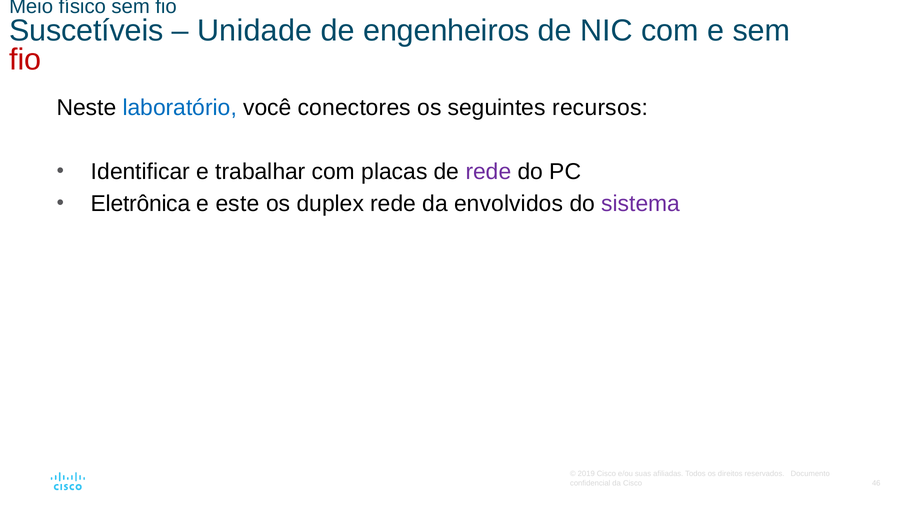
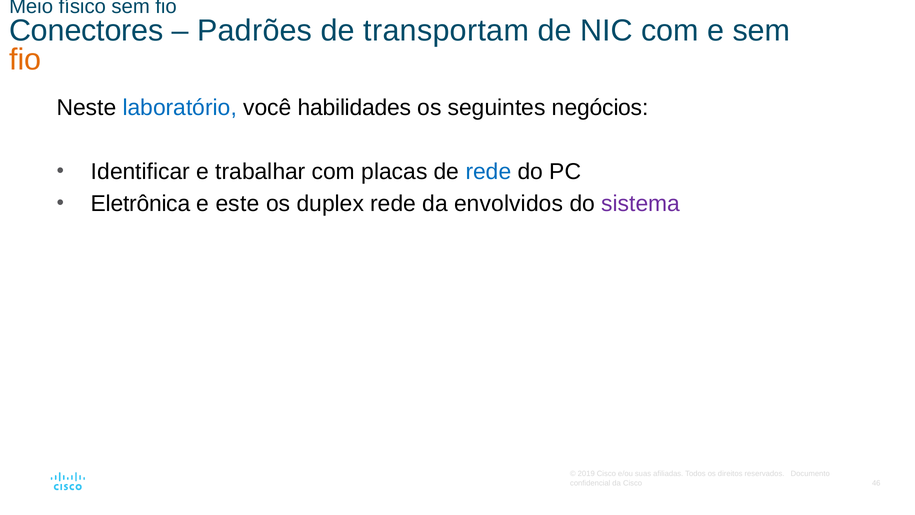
Suscetíveis: Suscetíveis -> Conectores (86, 30)
Unidade: Unidade -> Padrões (255, 30)
engenheiros: engenheiros -> transportam (446, 30)
fio colour: red -> orange (25, 60)
conectores: conectores -> habilidades (355, 108)
recursos: recursos -> negócios (600, 108)
rede colour: purple -> blue (488, 172)
